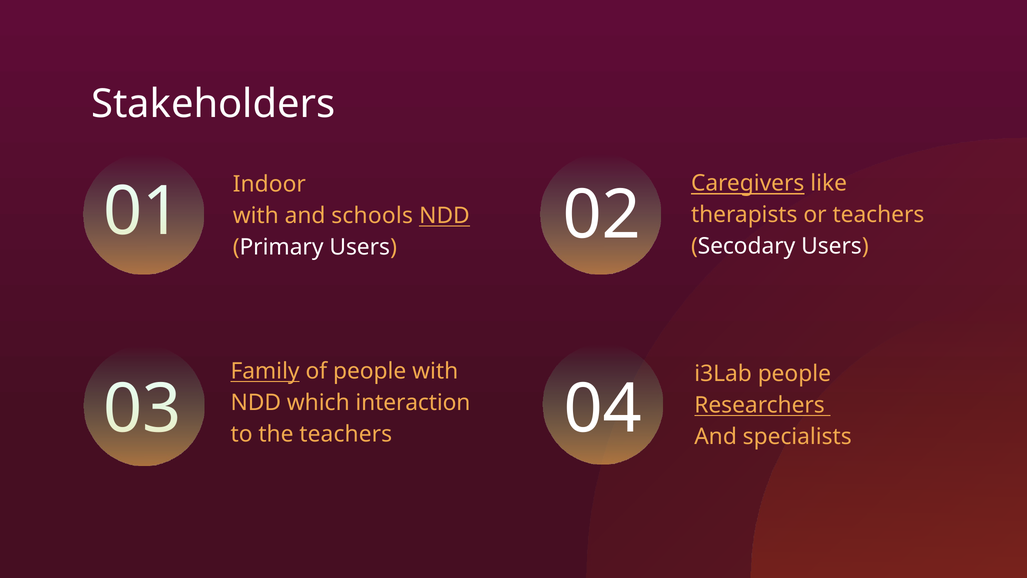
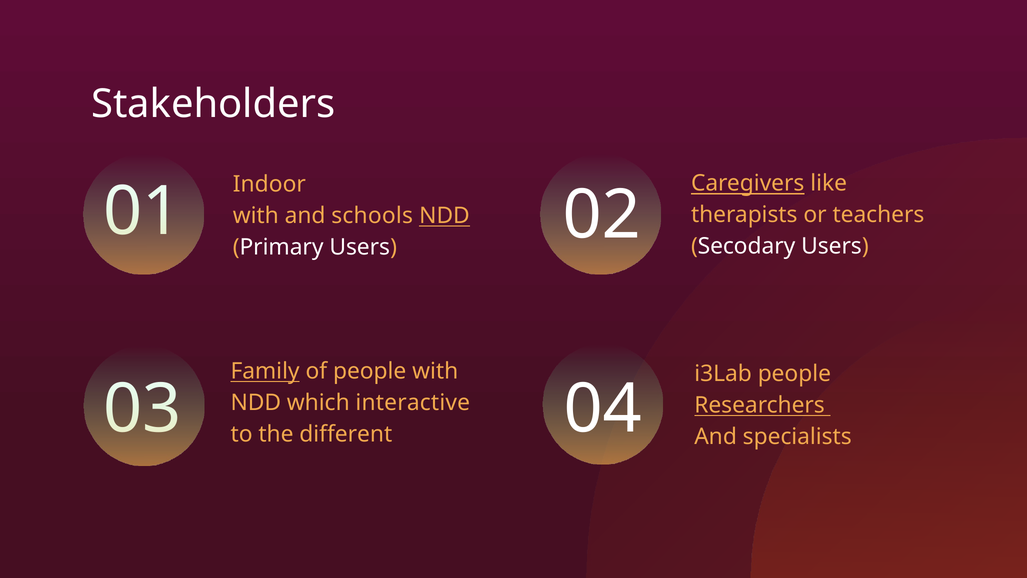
interaction: interaction -> interactive (413, 402)
the teachers: teachers -> different (346, 434)
